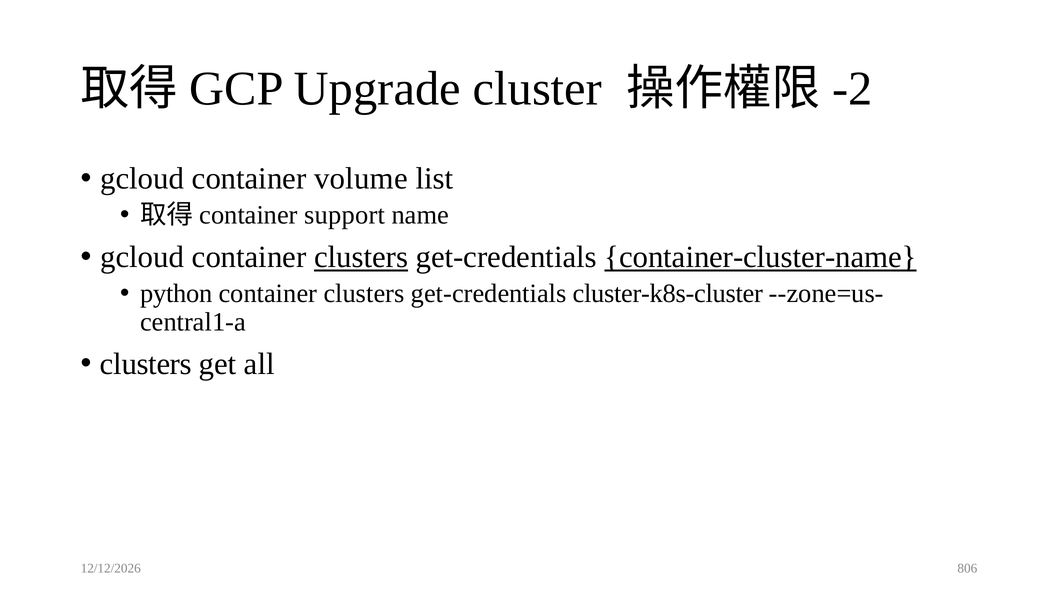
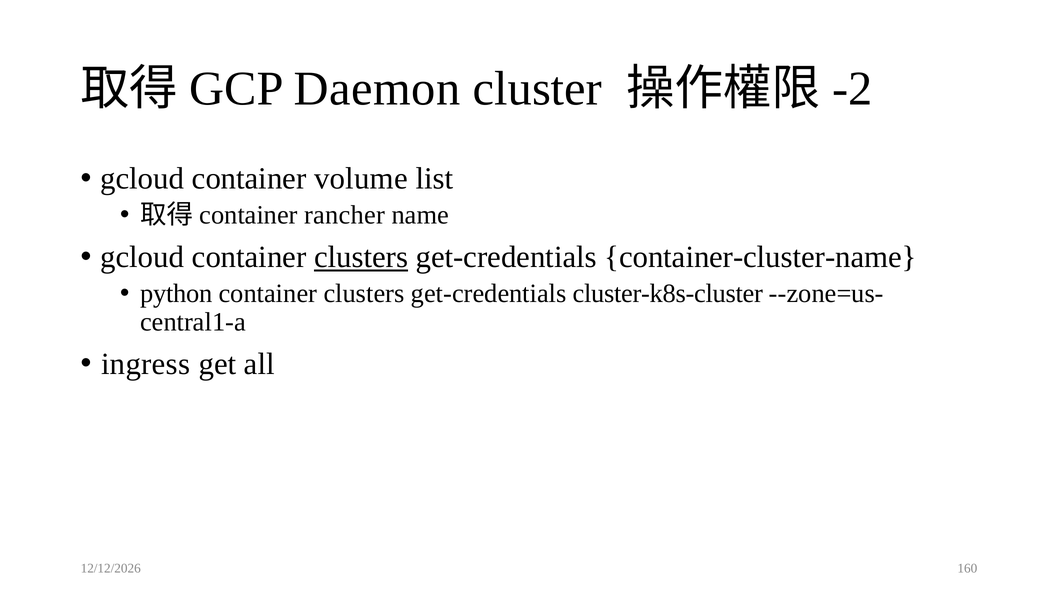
Upgrade: Upgrade -> Daemon (377, 89)
support: support -> rancher (345, 215)
container-cluster-name underline: present -> none (760, 257)
clusters: clusters -> ingress (146, 364)
806: 806 -> 160 (967, 568)
